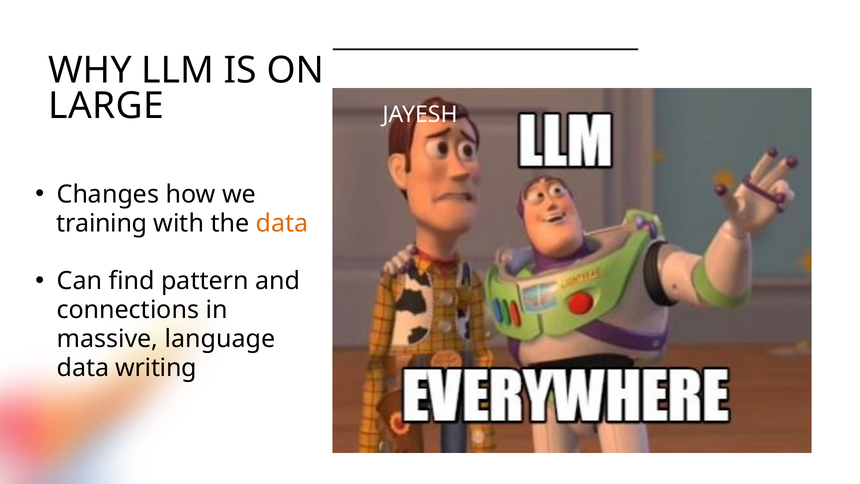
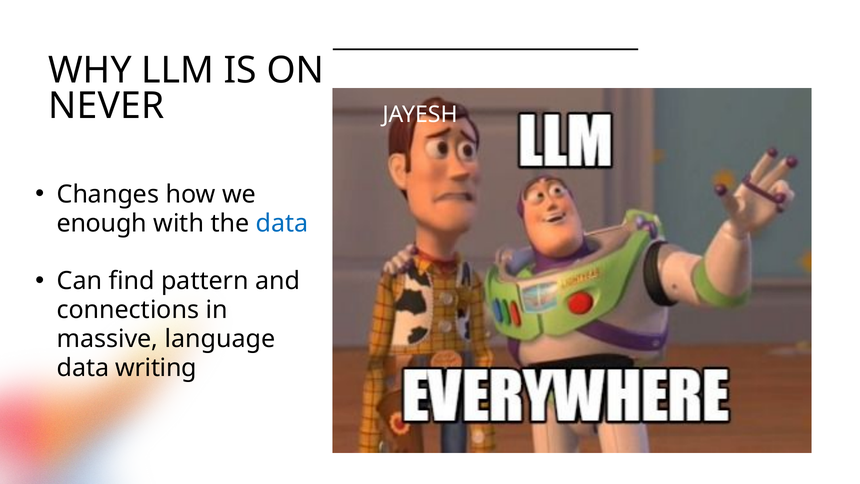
LARGE: LARGE -> NEVER (106, 106)
training: training -> enough (102, 223)
data colour: orange -> blue (282, 223)
